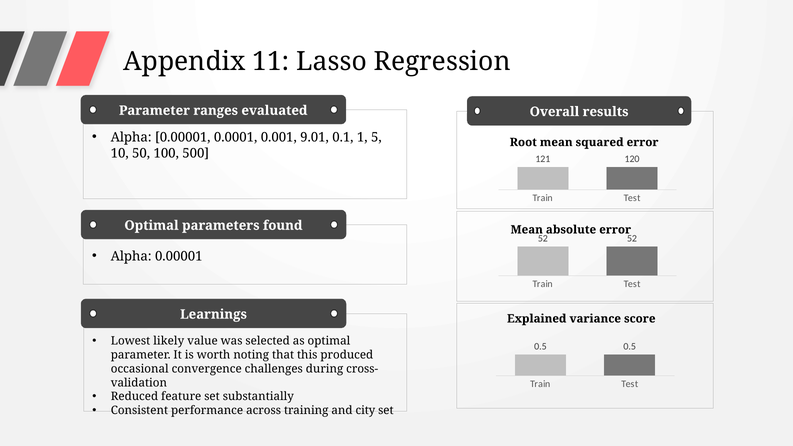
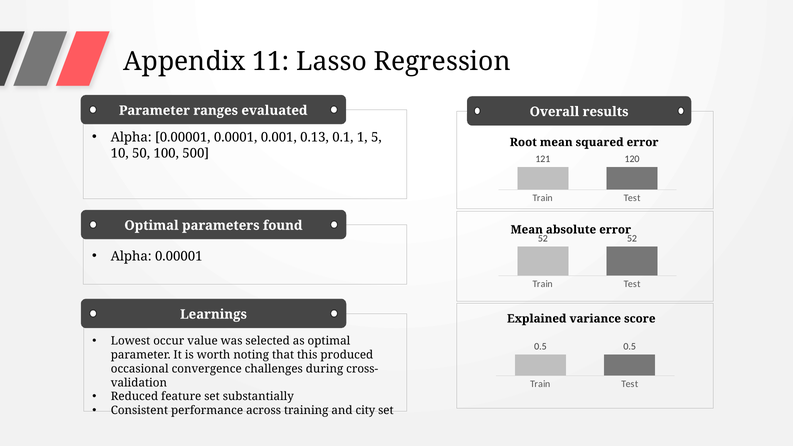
9.01: 9.01 -> 0.13 (315, 137)
likely: likely -> occur (169, 341)
